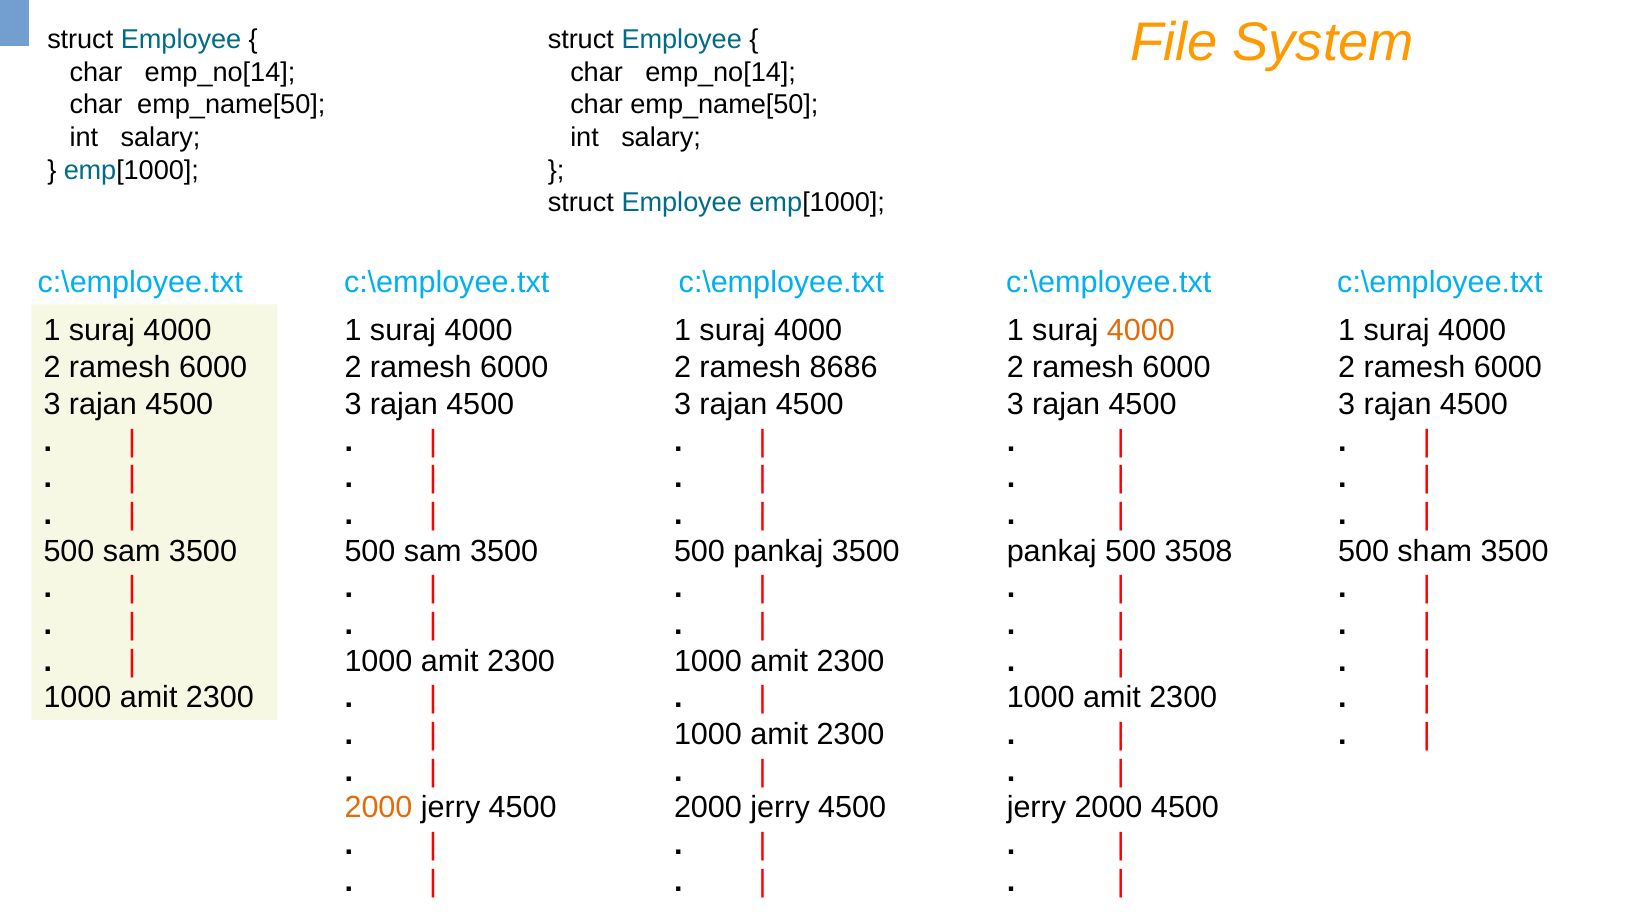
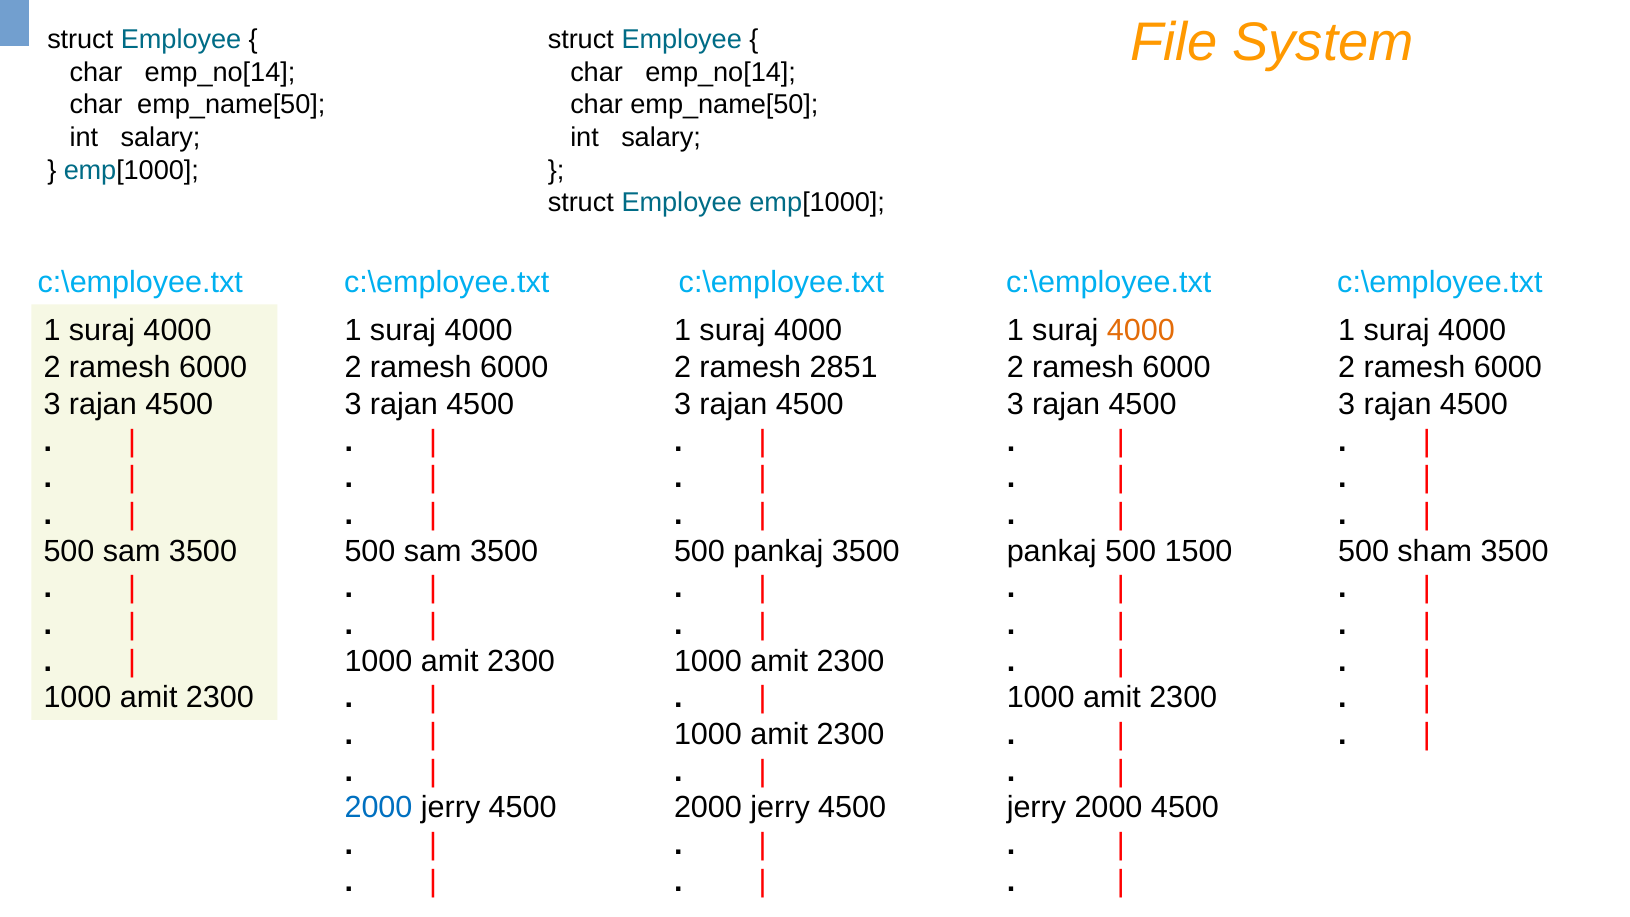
8686: 8686 -> 2851 (844, 368)
3508: 3508 -> 1500 (1199, 551)
2000 colour: orange -> blue (379, 808)
